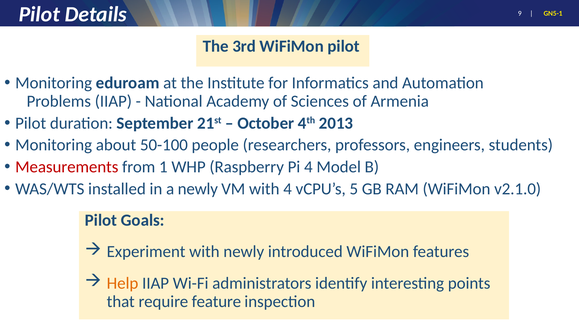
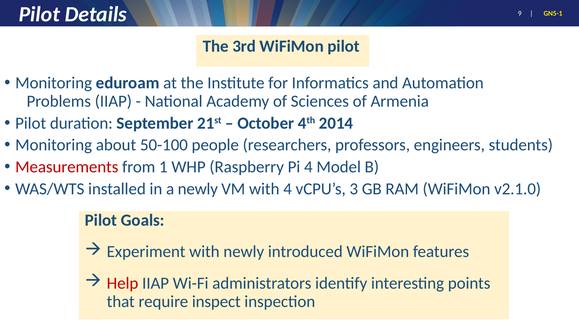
2013: 2013 -> 2014 (336, 123)
5: 5 -> 3 (354, 189)
Help colour: orange -> red (123, 283)
feature: feature -> inspect (216, 301)
